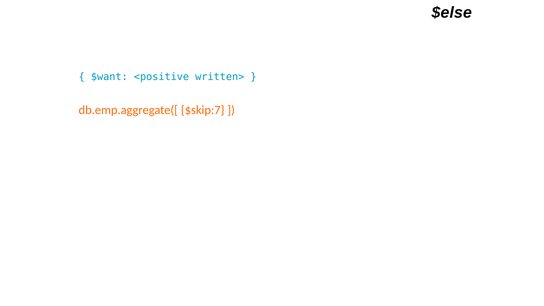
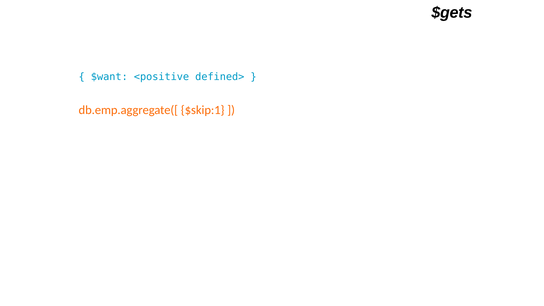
$else: $else -> $gets (452, 13)
written>: written> -> defined> (220, 77)
$skip:7: $skip:7 -> $skip:1 (203, 110)
